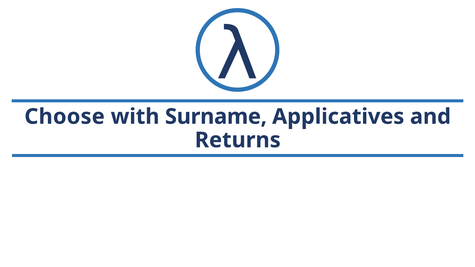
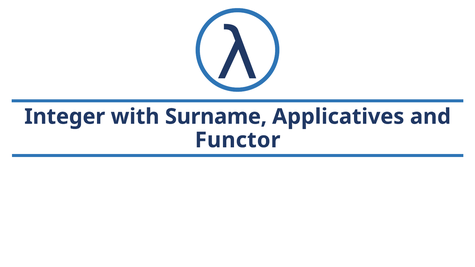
Choose: Choose -> Integer (65, 117)
Returns: Returns -> Functor (238, 140)
